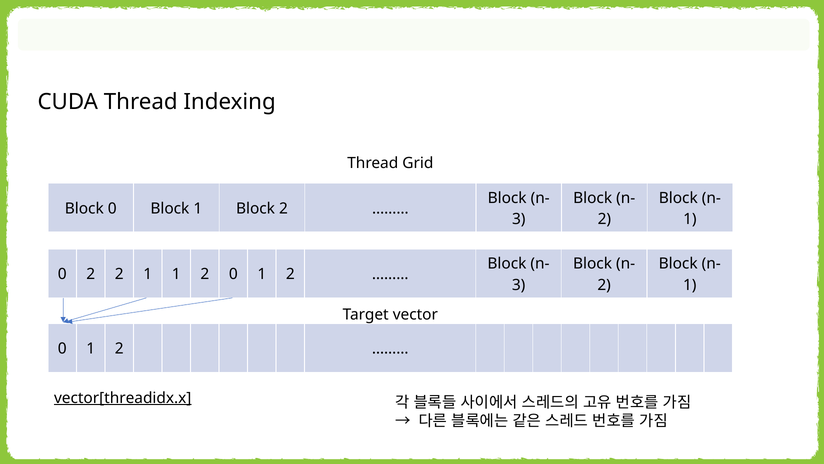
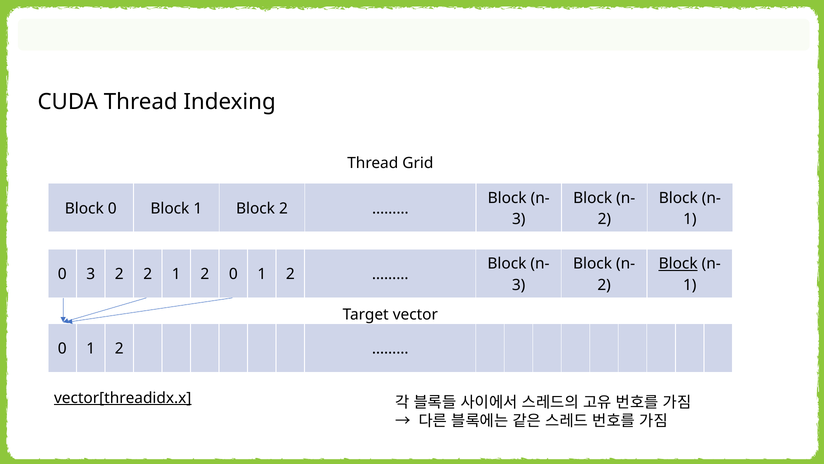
Block underline: none -> present (678, 264)
0 2: 2 -> 3 (91, 274)
2 1: 1 -> 2 (148, 274)
